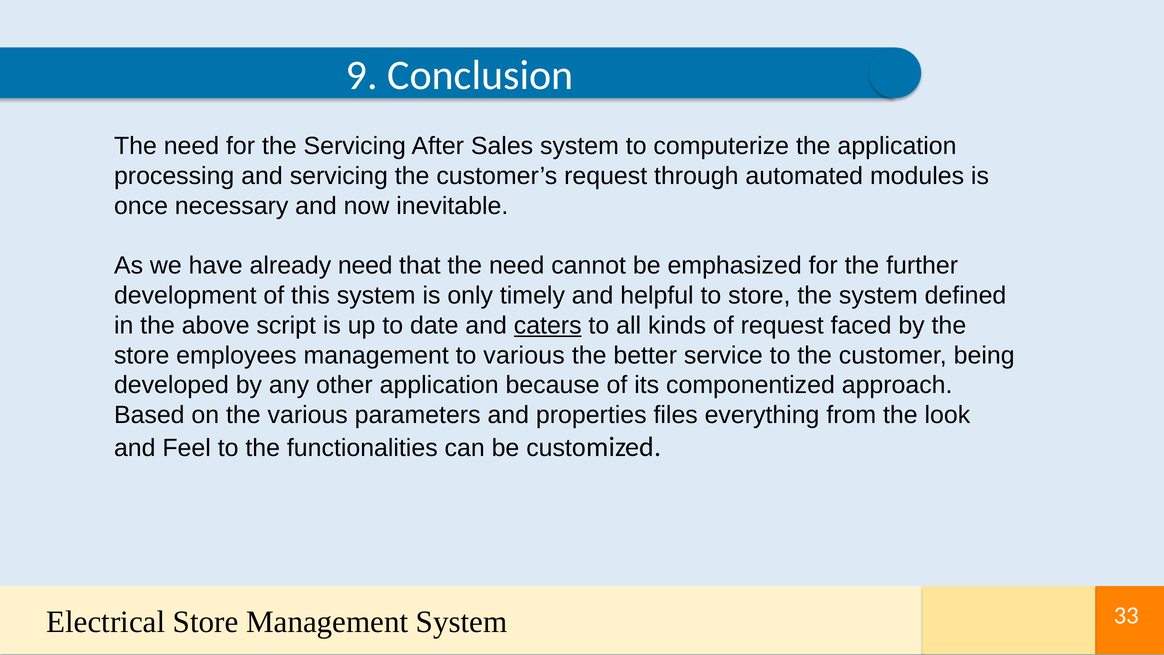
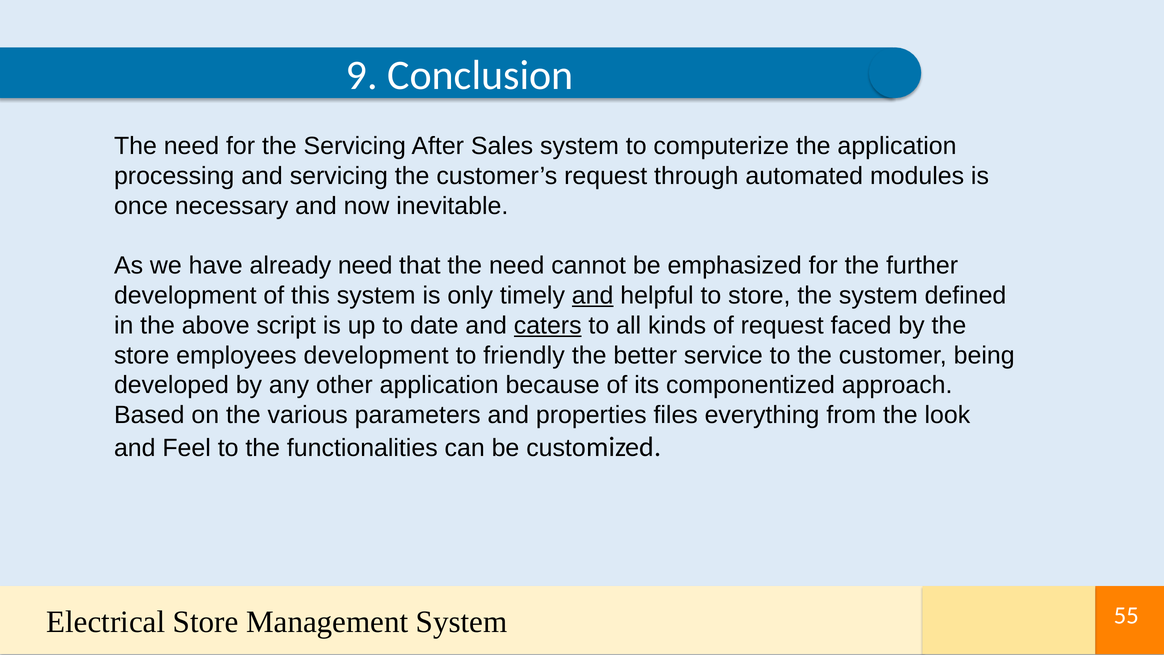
and underline: none -> present (593, 296)
employees management: management -> development (376, 355)
to various: various -> friendly (524, 355)
33: 33 -> 55 (1126, 616)
